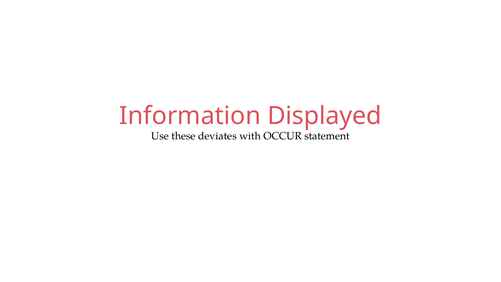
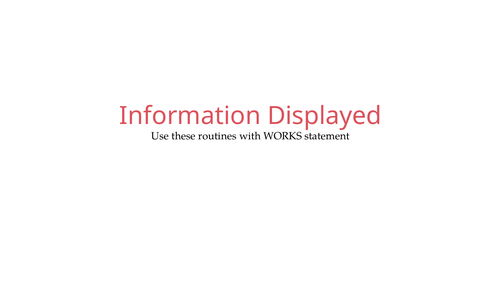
deviates: deviates -> routines (217, 136)
OCCUR: OCCUR -> WORKS (283, 136)
